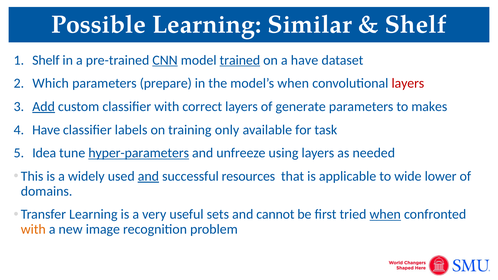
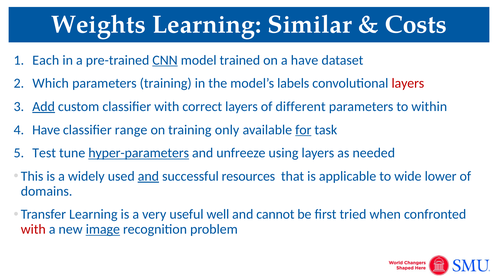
Possible: Possible -> Weights (98, 25)
Shelf: Shelf -> Costs (416, 25)
Shelf: Shelf -> Each (46, 60)
trained underline: present -> none (240, 60)
parameters prepare: prepare -> training (166, 83)
model’s when: when -> labels (293, 83)
generate: generate -> different (301, 107)
makes: makes -> within (429, 107)
labels: labels -> range (131, 130)
for underline: none -> present (303, 130)
Idea: Idea -> Test (44, 153)
sets: sets -> well (218, 214)
when underline: present -> none (385, 214)
with colour: orange -> red (33, 229)
image underline: none -> present (103, 229)
